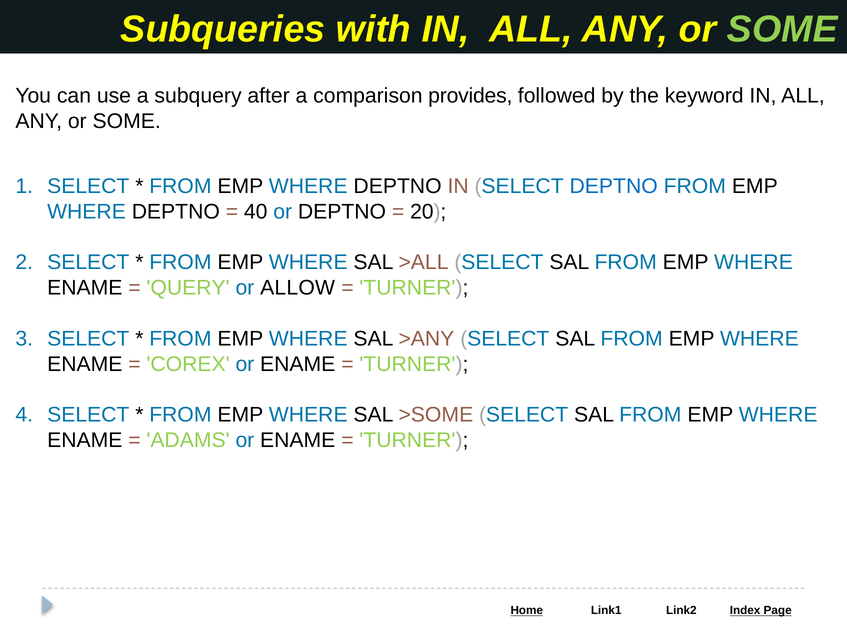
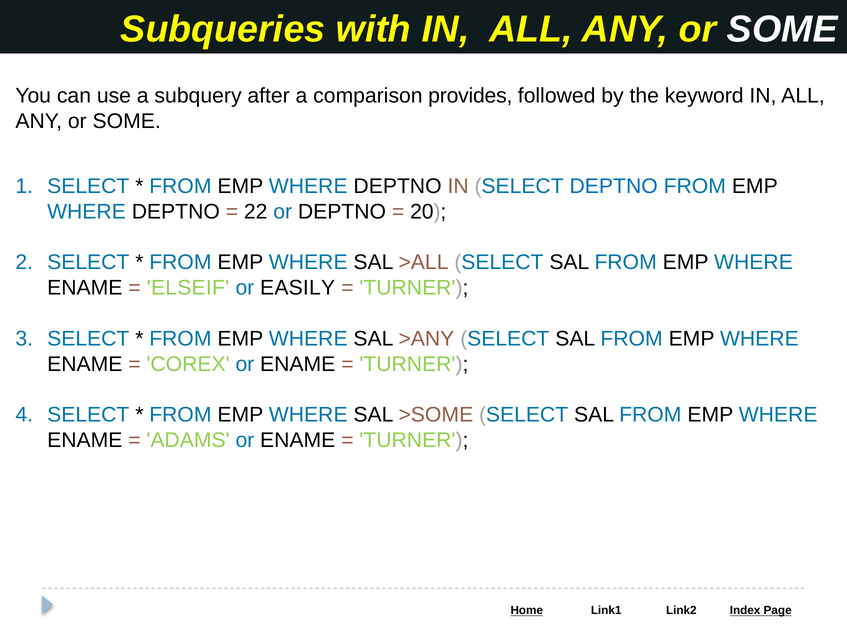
SOME colour: light green -> white (782, 29)
40: 40 -> 22 (256, 212)
QUERY: QUERY -> ELSEIF (188, 288)
ALLOW: ALLOW -> EASILY (298, 288)
